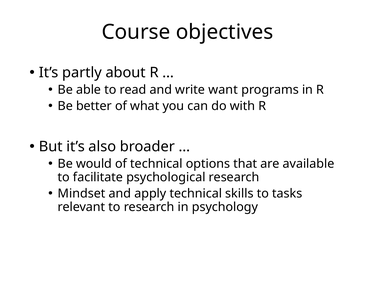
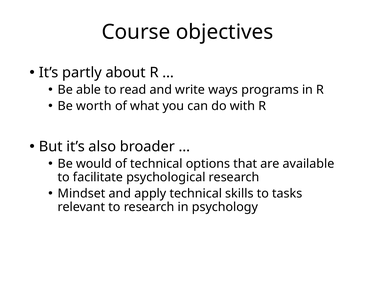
want: want -> ways (223, 90)
better: better -> worth (94, 106)
